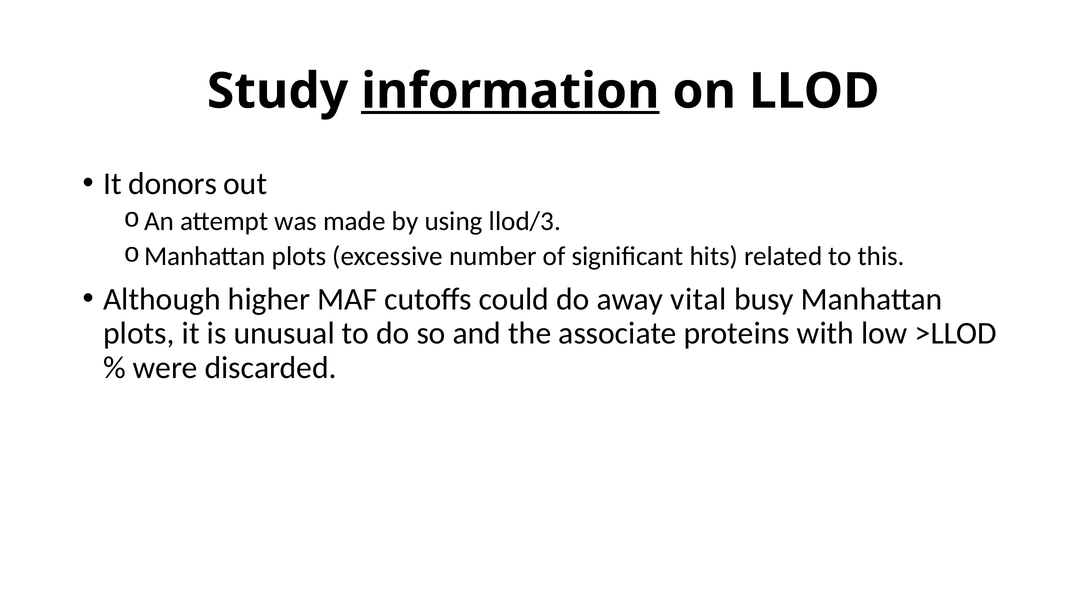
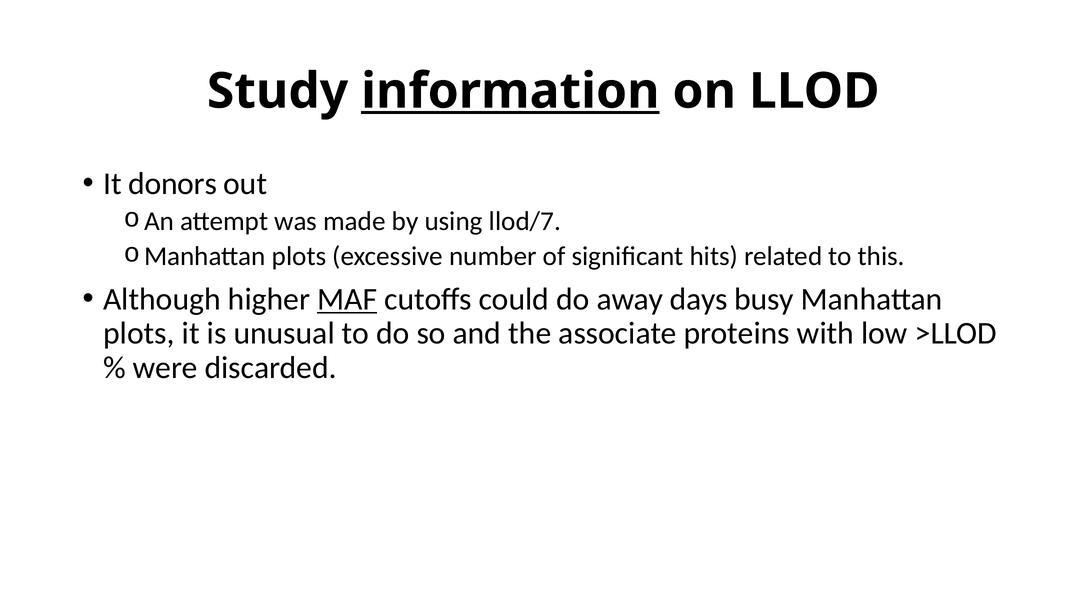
llod/3: llod/3 -> llod/7 (525, 221)
MAF underline: none -> present (347, 299)
vital: vital -> days (699, 299)
